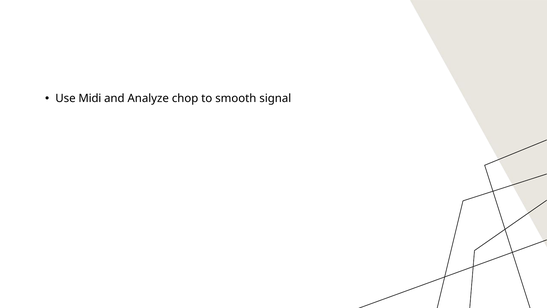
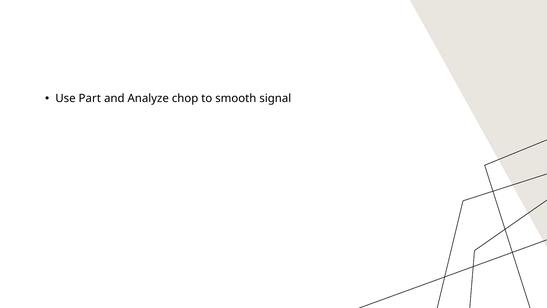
Midi: Midi -> Part (90, 98)
